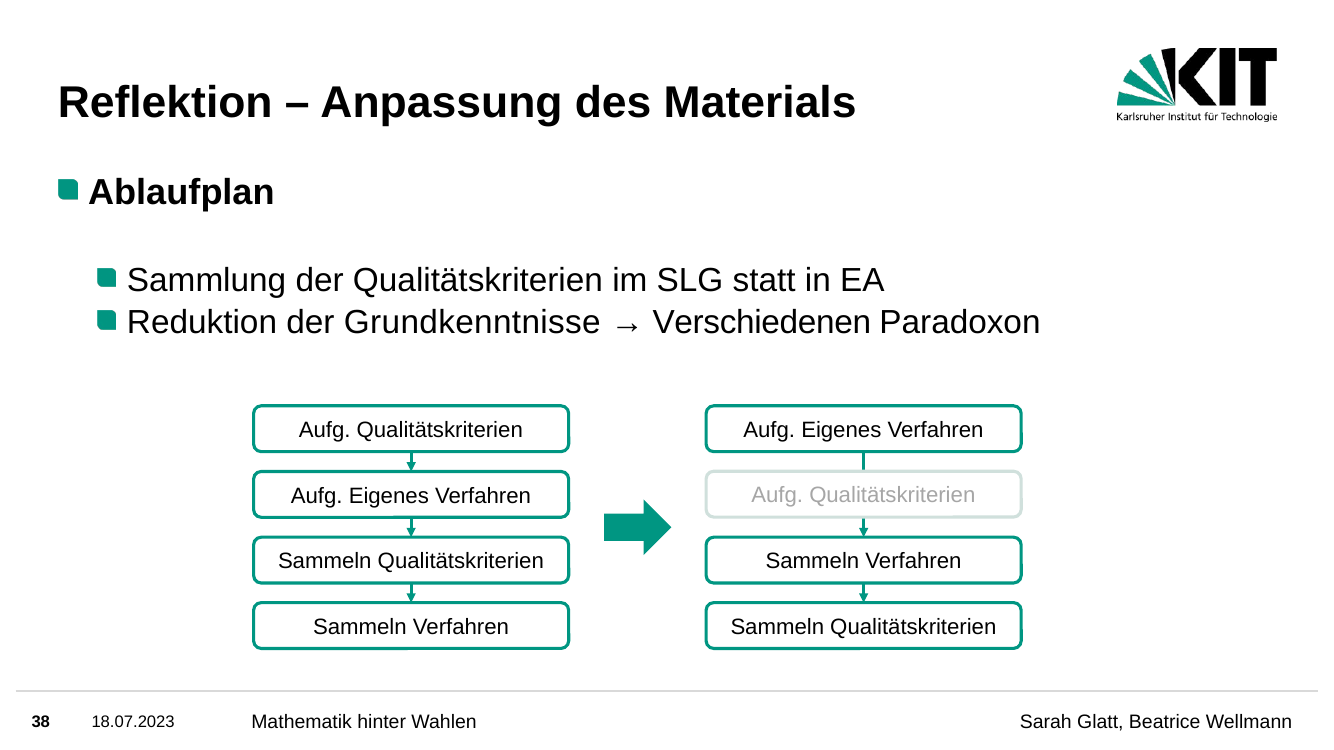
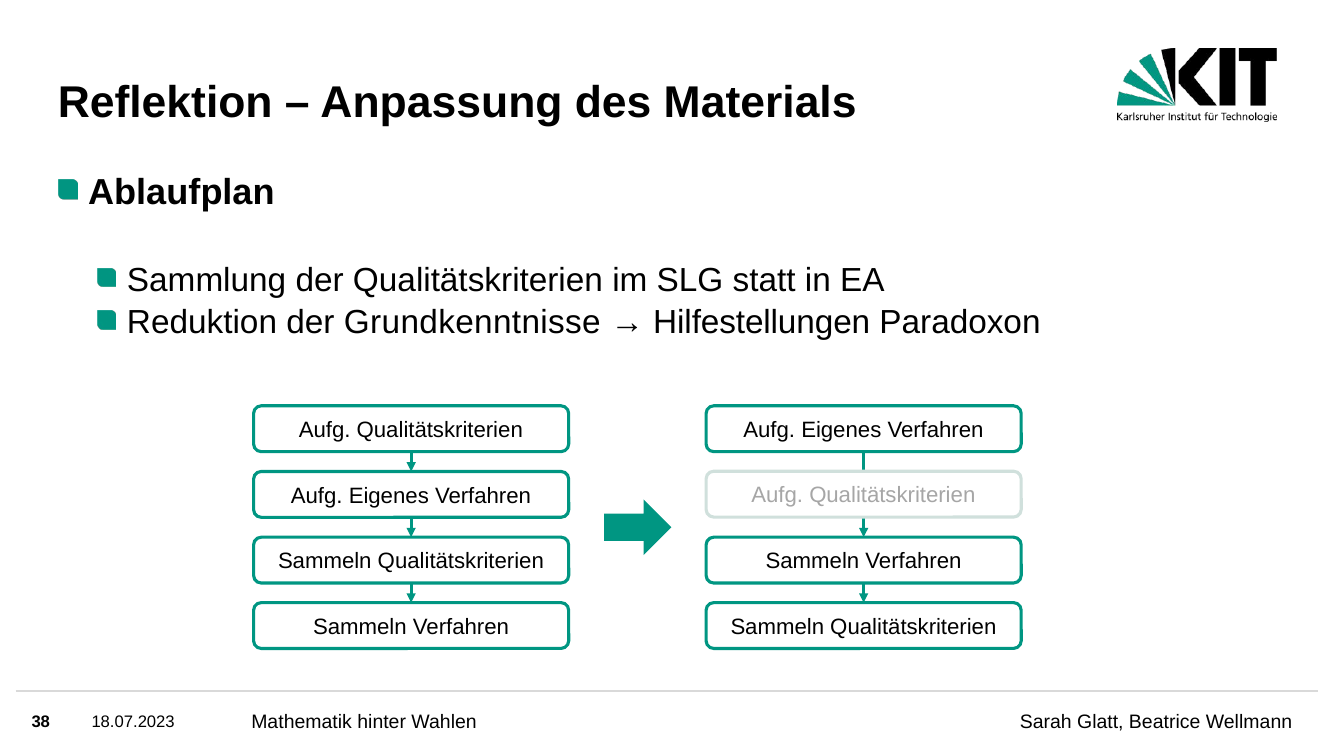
Verschiedenen: Verschiedenen -> Hilfestellungen (762, 323)
